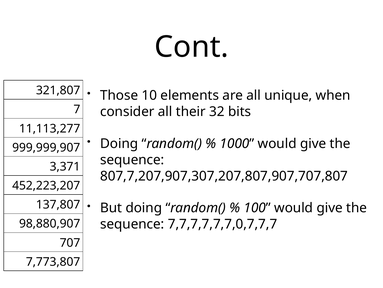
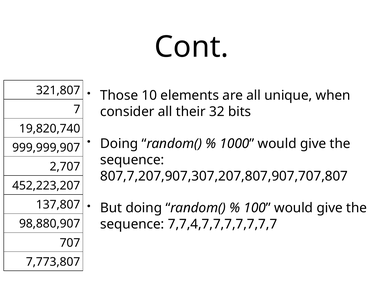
11,113,277: 11,113,277 -> 19,820,740 (50, 128)
3,371: 3,371 -> 2,707 (65, 166)
7,7,7,7,7,7,0,7,7,7: 7,7,7,7,7,7,0,7,7,7 -> 7,7,4,7,7,7,7,7,7,7 (223, 224)
